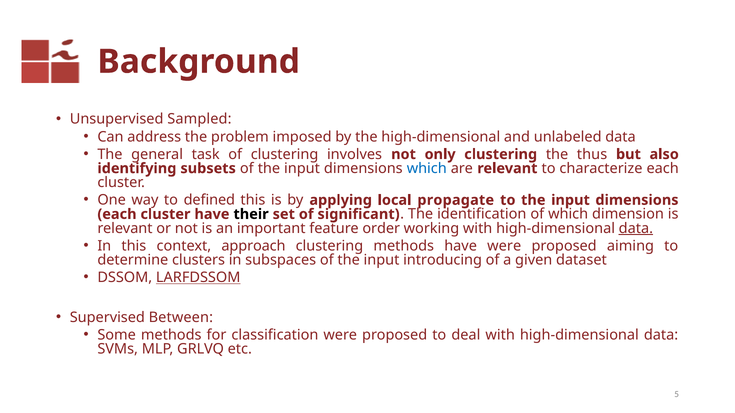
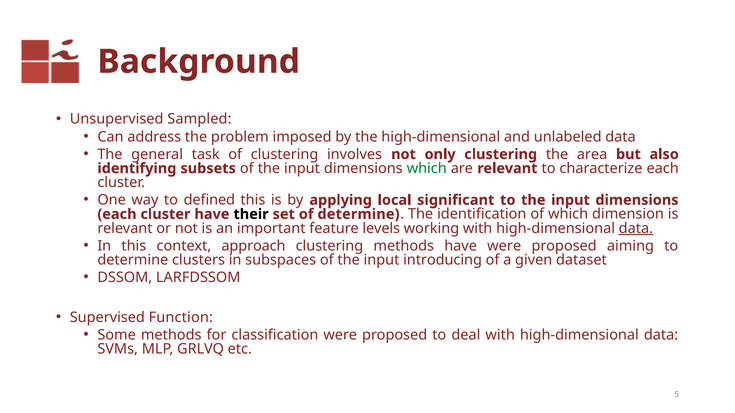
thus: thus -> area (592, 154)
which colour: blue -> green (427, 169)
propagate: propagate -> signiﬁcant (456, 200)
of signiﬁcant: signiﬁcant -> determine (359, 214)
order: order -> levels (381, 229)
LARFDSSOM underline: present -> none (198, 278)
Between: Between -> Function (181, 318)
